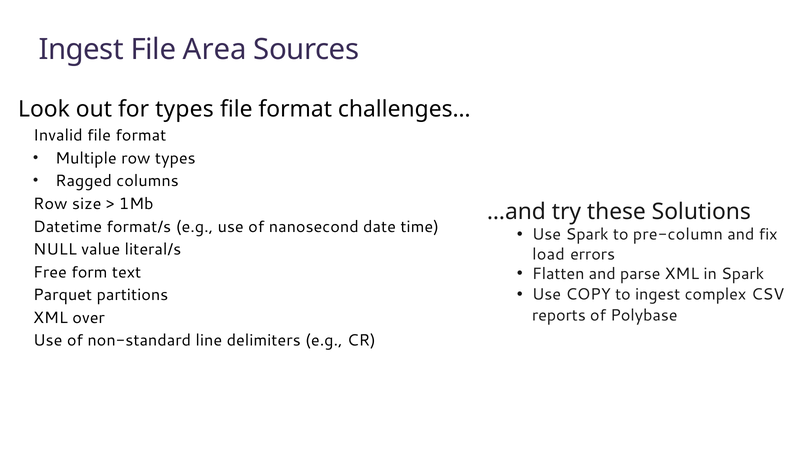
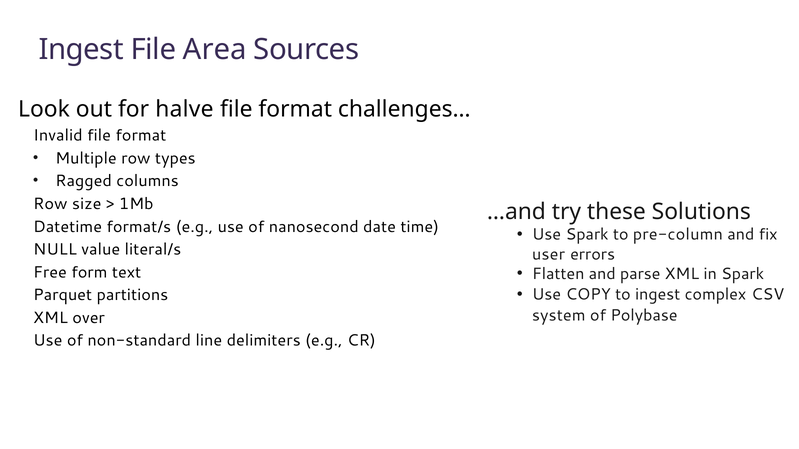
for types: types -> halve (184, 109)
load: load -> user (548, 254)
reports: reports -> system (559, 316)
